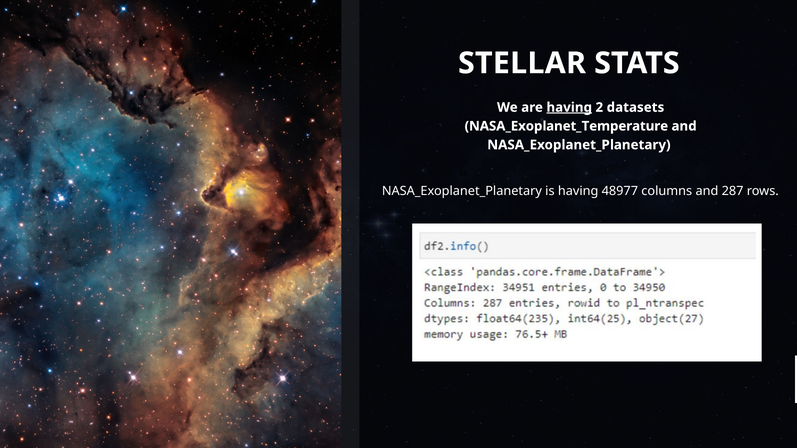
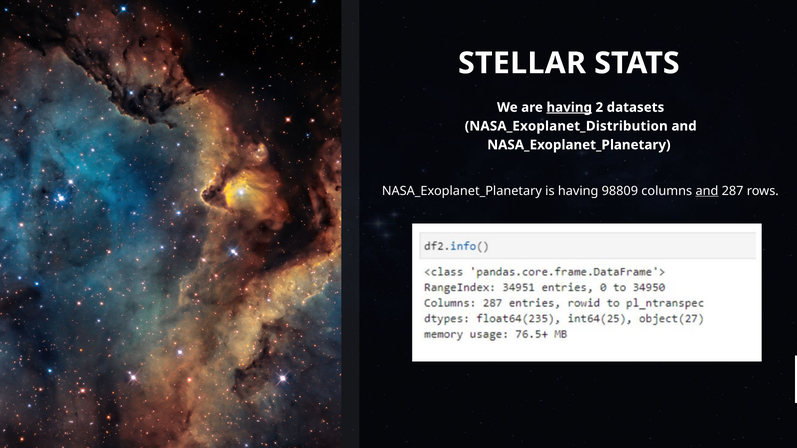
NASA_Exoplanet_Temperature: NASA_Exoplanet_Temperature -> NASA_Exoplanet_Distribution (566, 126)
48977: 48977 -> 98809 (620, 191)
and underline: none -> present (707, 191)
